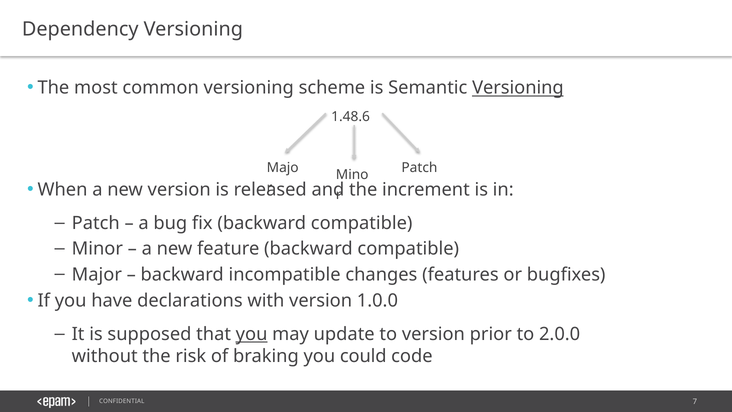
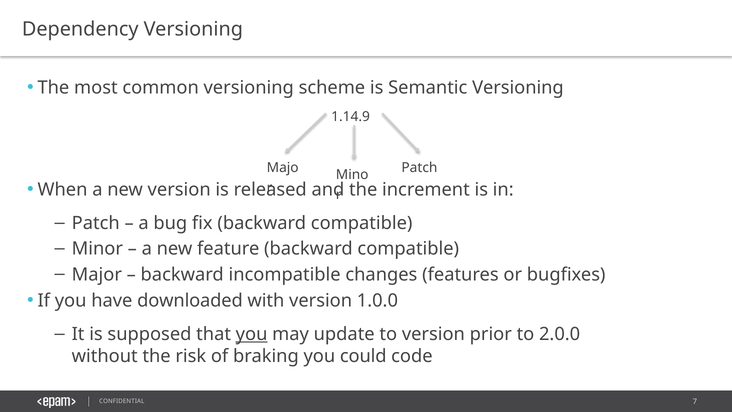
Versioning underline: present -> none (518, 88)
1.48.6: 1.48.6 -> 1.14.9 (351, 117)
declarations: declarations -> downloaded (190, 301)
